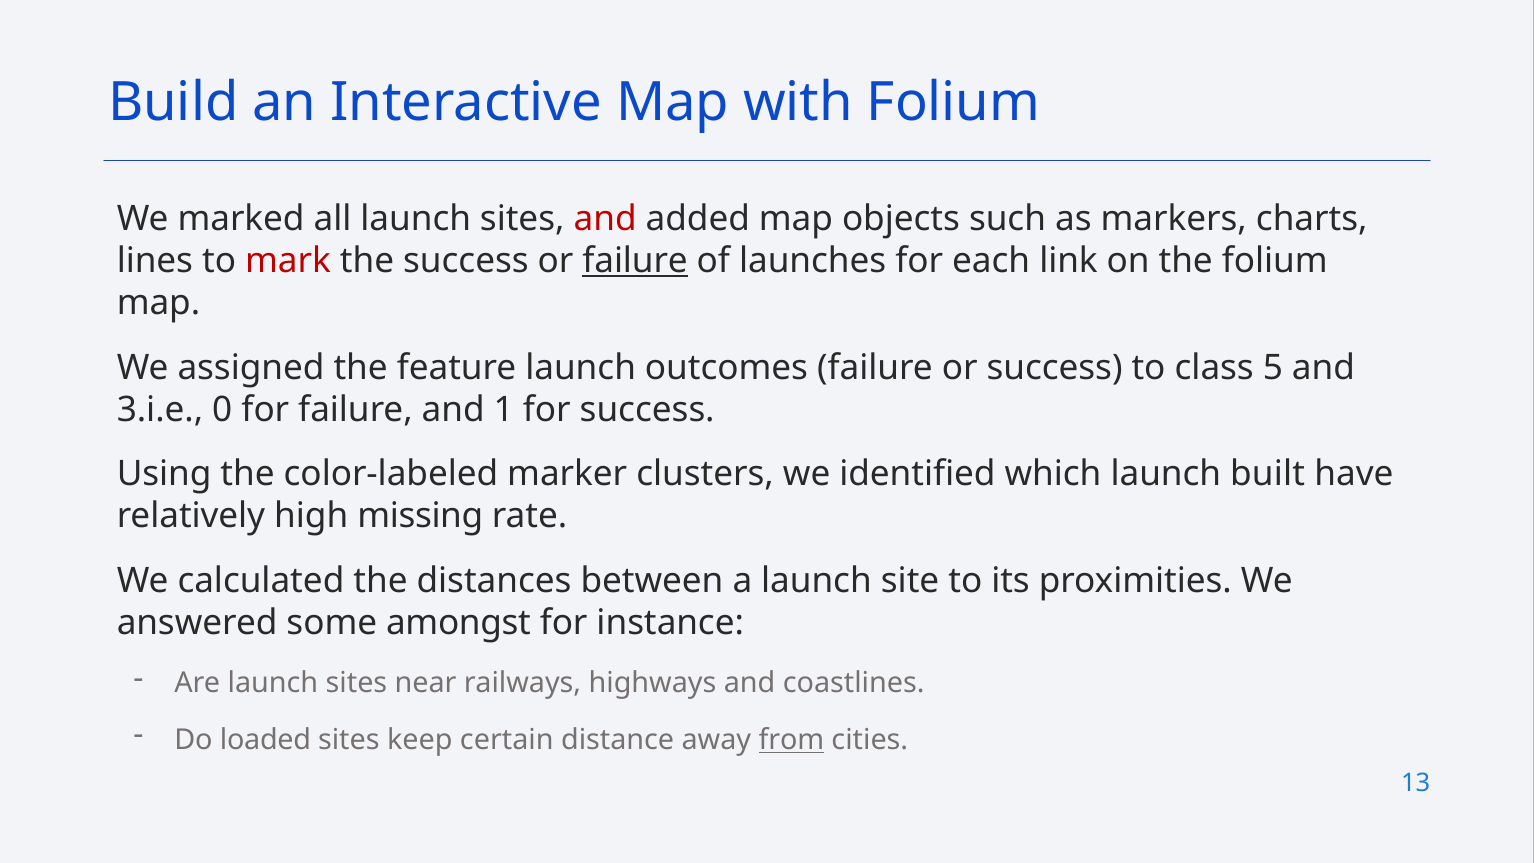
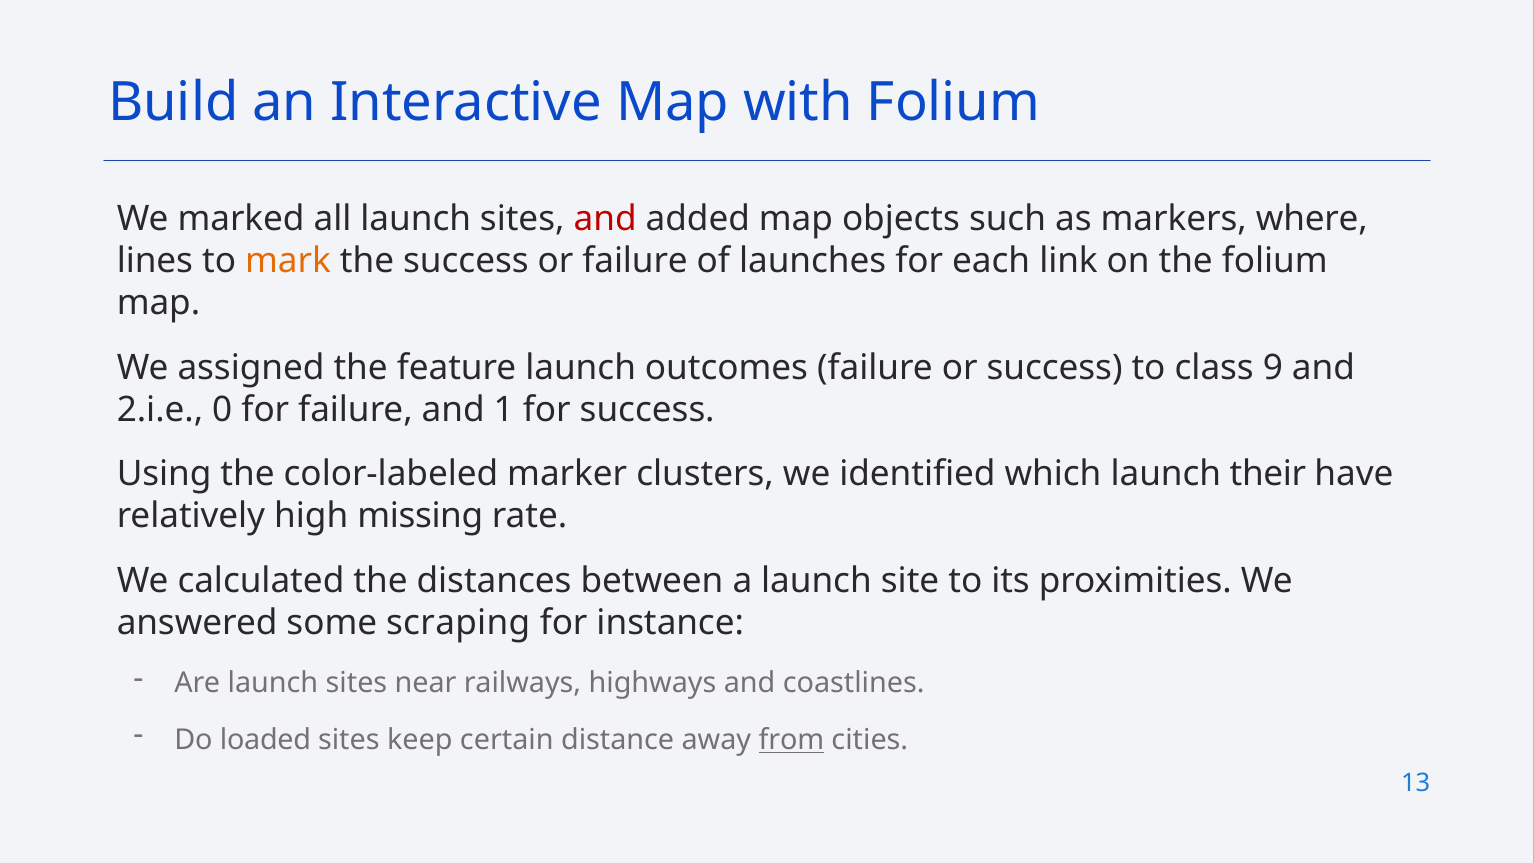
charts: charts -> where (1312, 219)
mark colour: red -> orange (288, 261)
failure underline: present -> none (635, 261)
5: 5 -> 9 (1273, 368)
3.i.e: 3.i.e -> 2.i.e (160, 410)
built: built -> their (1268, 474)
amongst: amongst -> scraping (458, 623)
